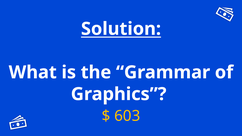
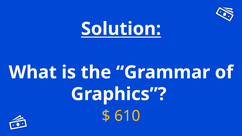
603: 603 -> 610 (127, 116)
